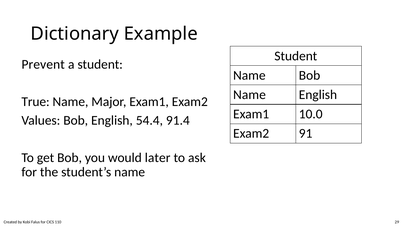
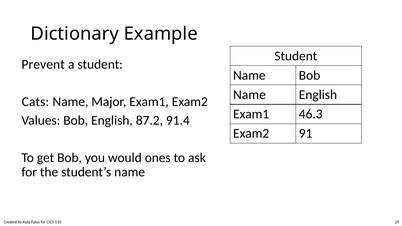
True: True -> Cats (35, 102)
10.0: 10.0 -> 46.3 (311, 114)
54.4: 54.4 -> 87.2 (149, 120)
later: later -> ones (158, 158)
